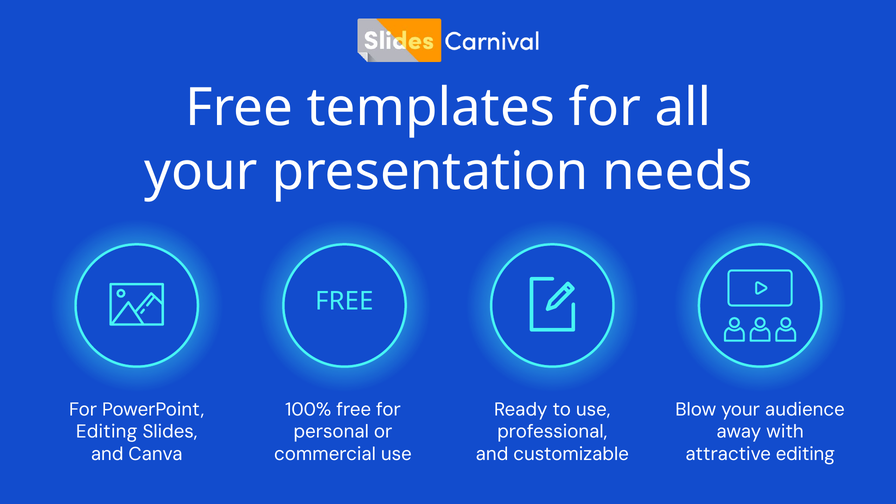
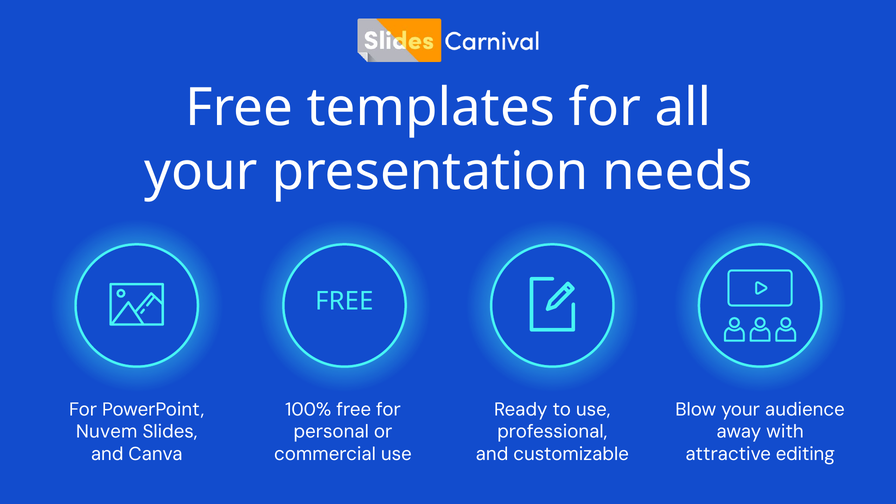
Editing: Editing -> Nuvem (107, 432)
